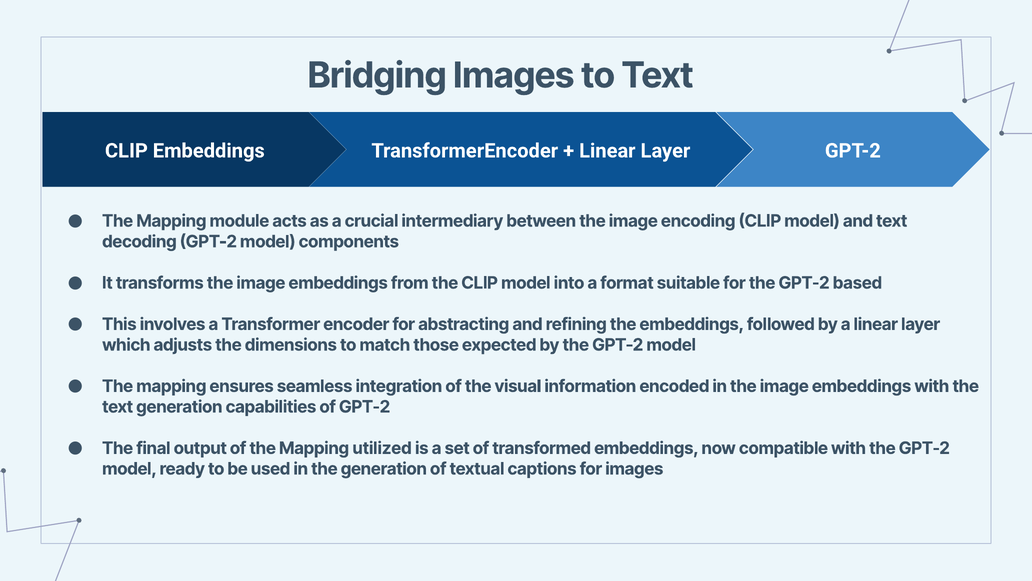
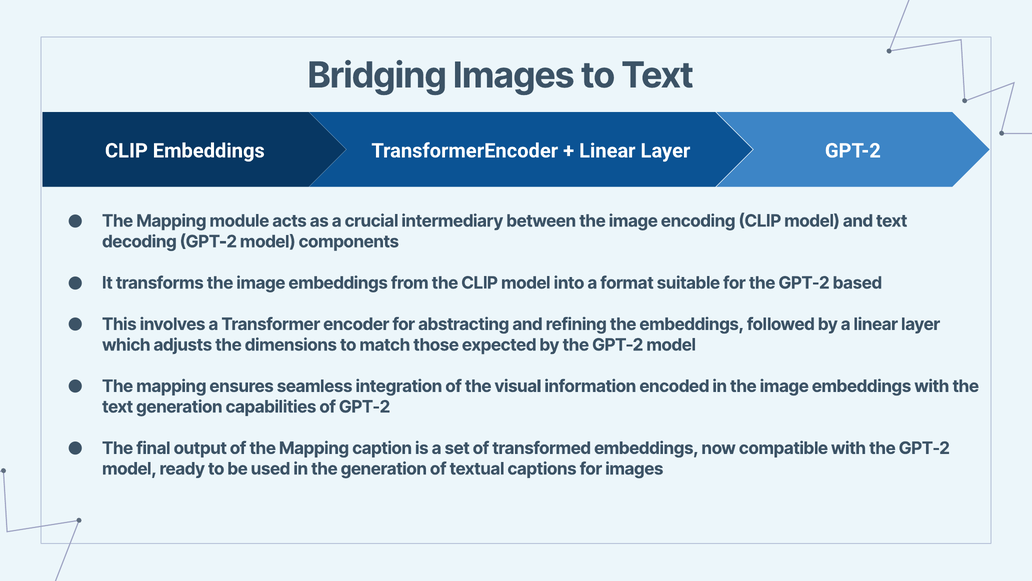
utilized: utilized -> caption (382, 448)
